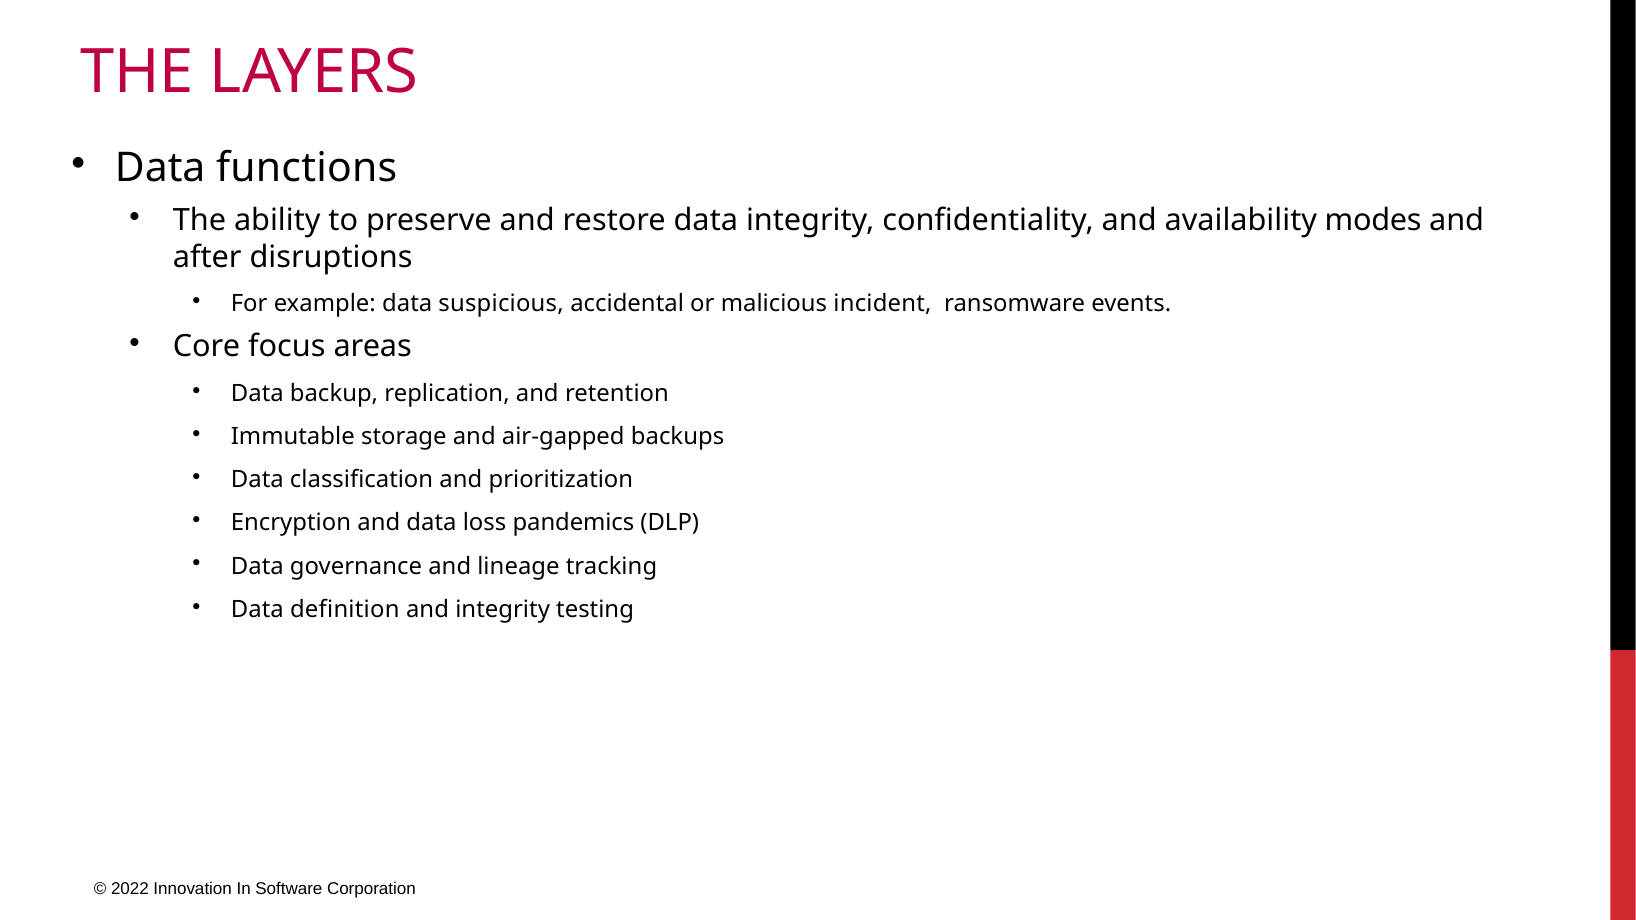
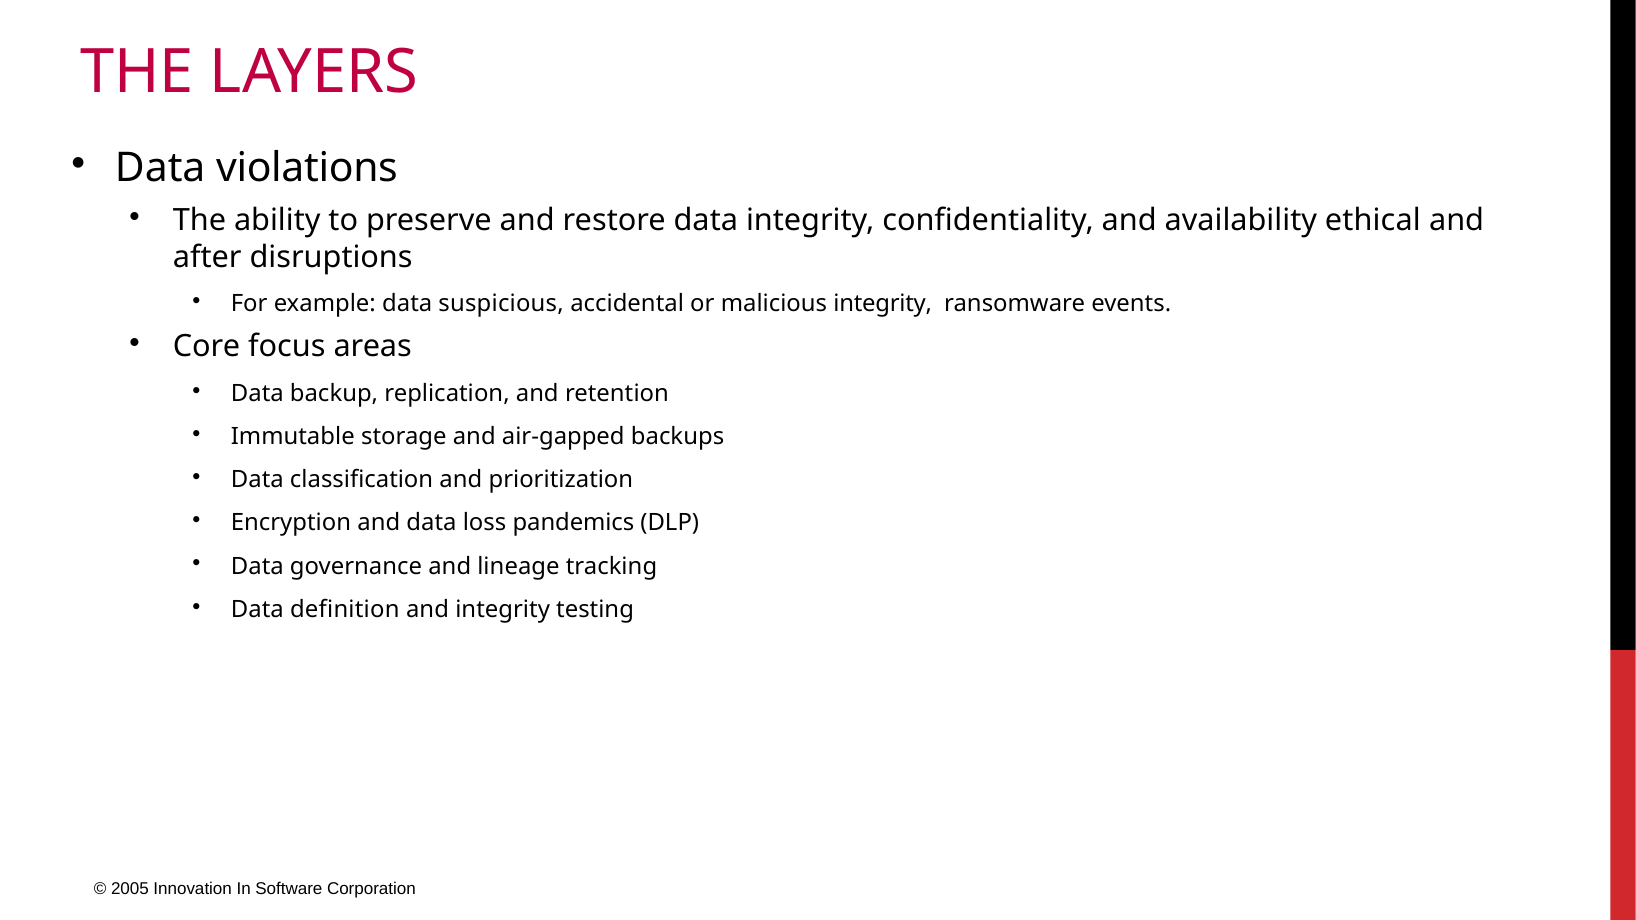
functions: functions -> violations (307, 168)
modes: modes -> ethical (1373, 220)
malicious incident: incident -> integrity (883, 304)
2022: 2022 -> 2005 (130, 889)
